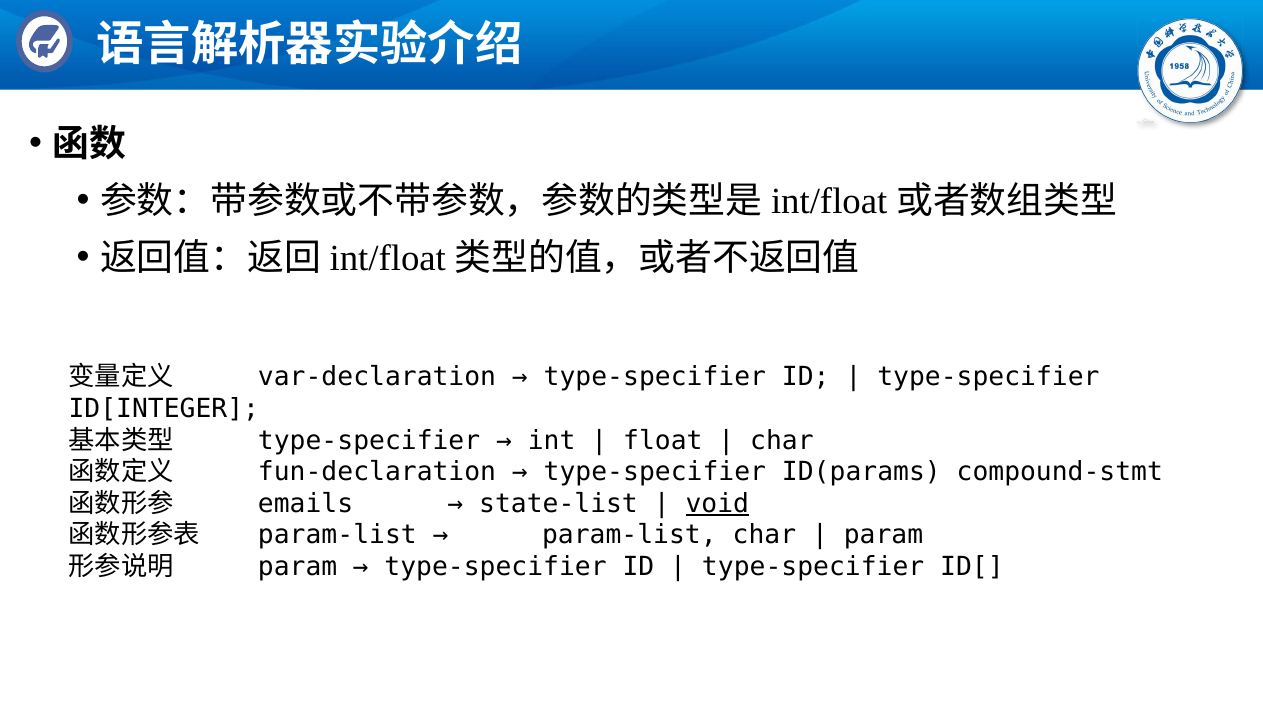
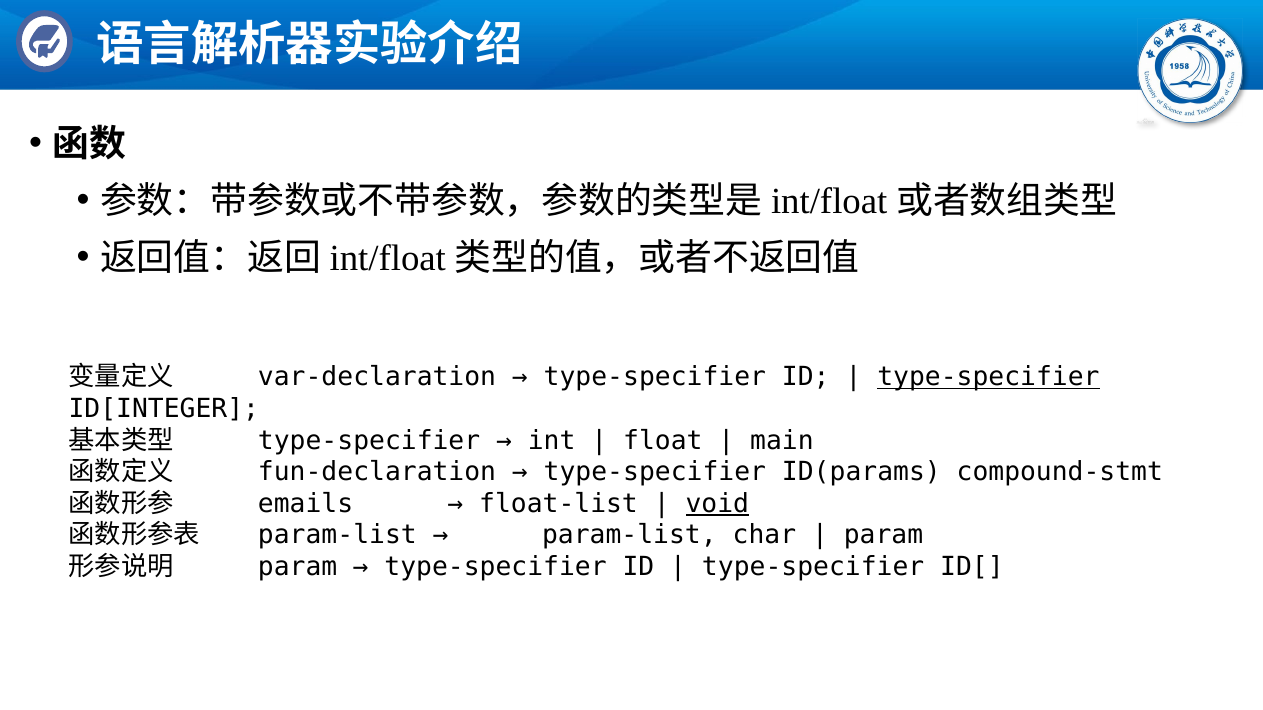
type-specifier underline: none -> present (988, 378)
char: char -> main (782, 441)
state-list: state-list -> float-list (559, 504)
